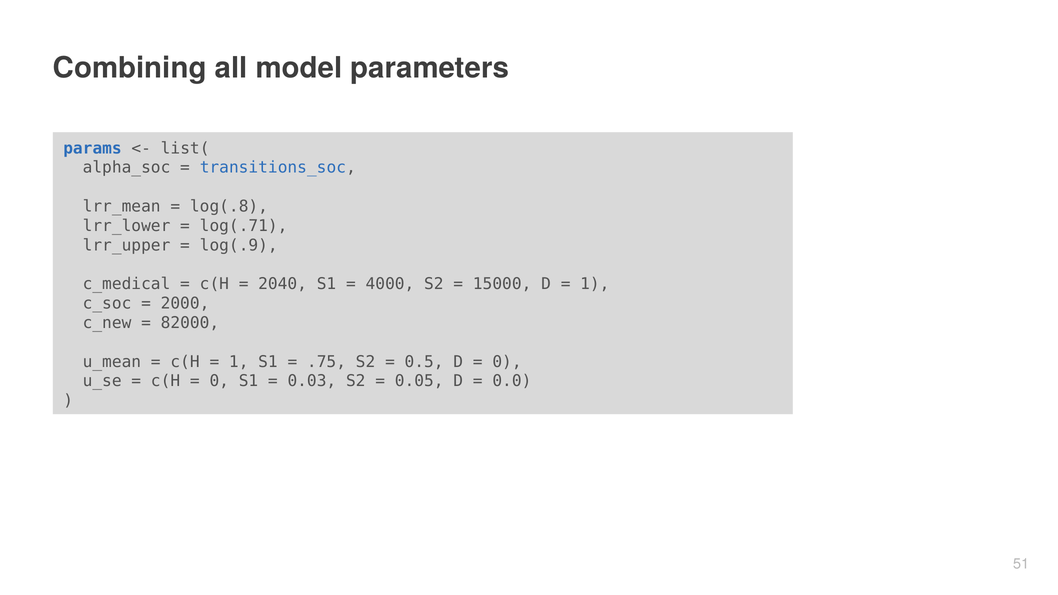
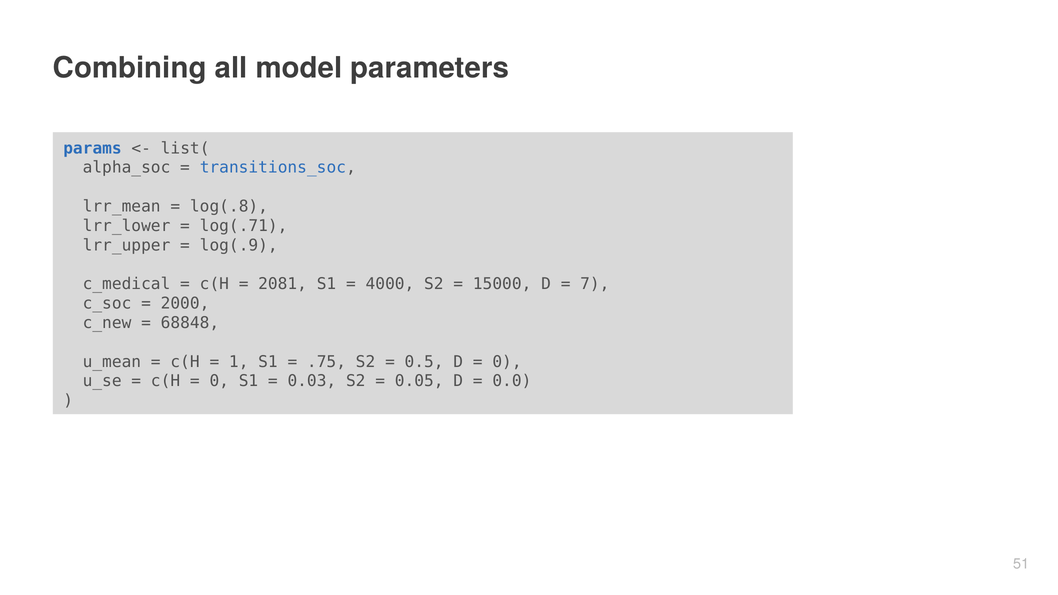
2040: 2040 -> 2081 (283, 284)
1: 1 -> 7 (595, 284)
82000: 82000 -> 68848 (190, 323)
